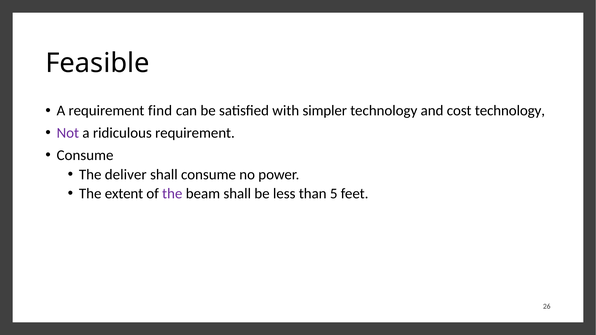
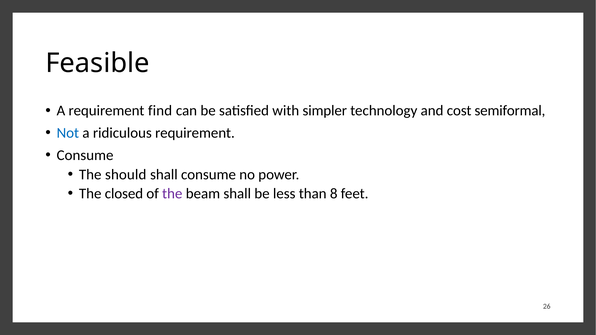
cost technology: technology -> semiformal (510, 111)
Not colour: purple -> blue (68, 133)
deliver: deliver -> should (126, 175)
extent: extent -> closed (124, 194)
5: 5 -> 8 (334, 194)
